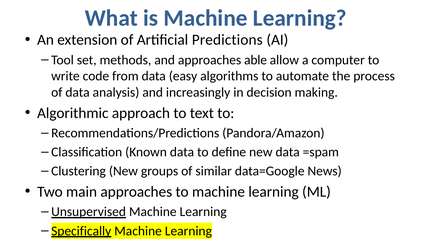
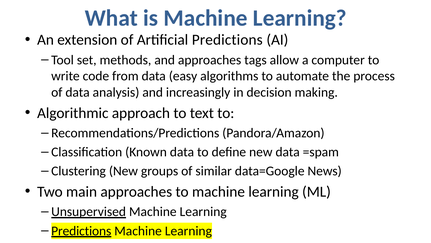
able: able -> tags (256, 60)
Specifically: Specifically -> Predictions (81, 230)
